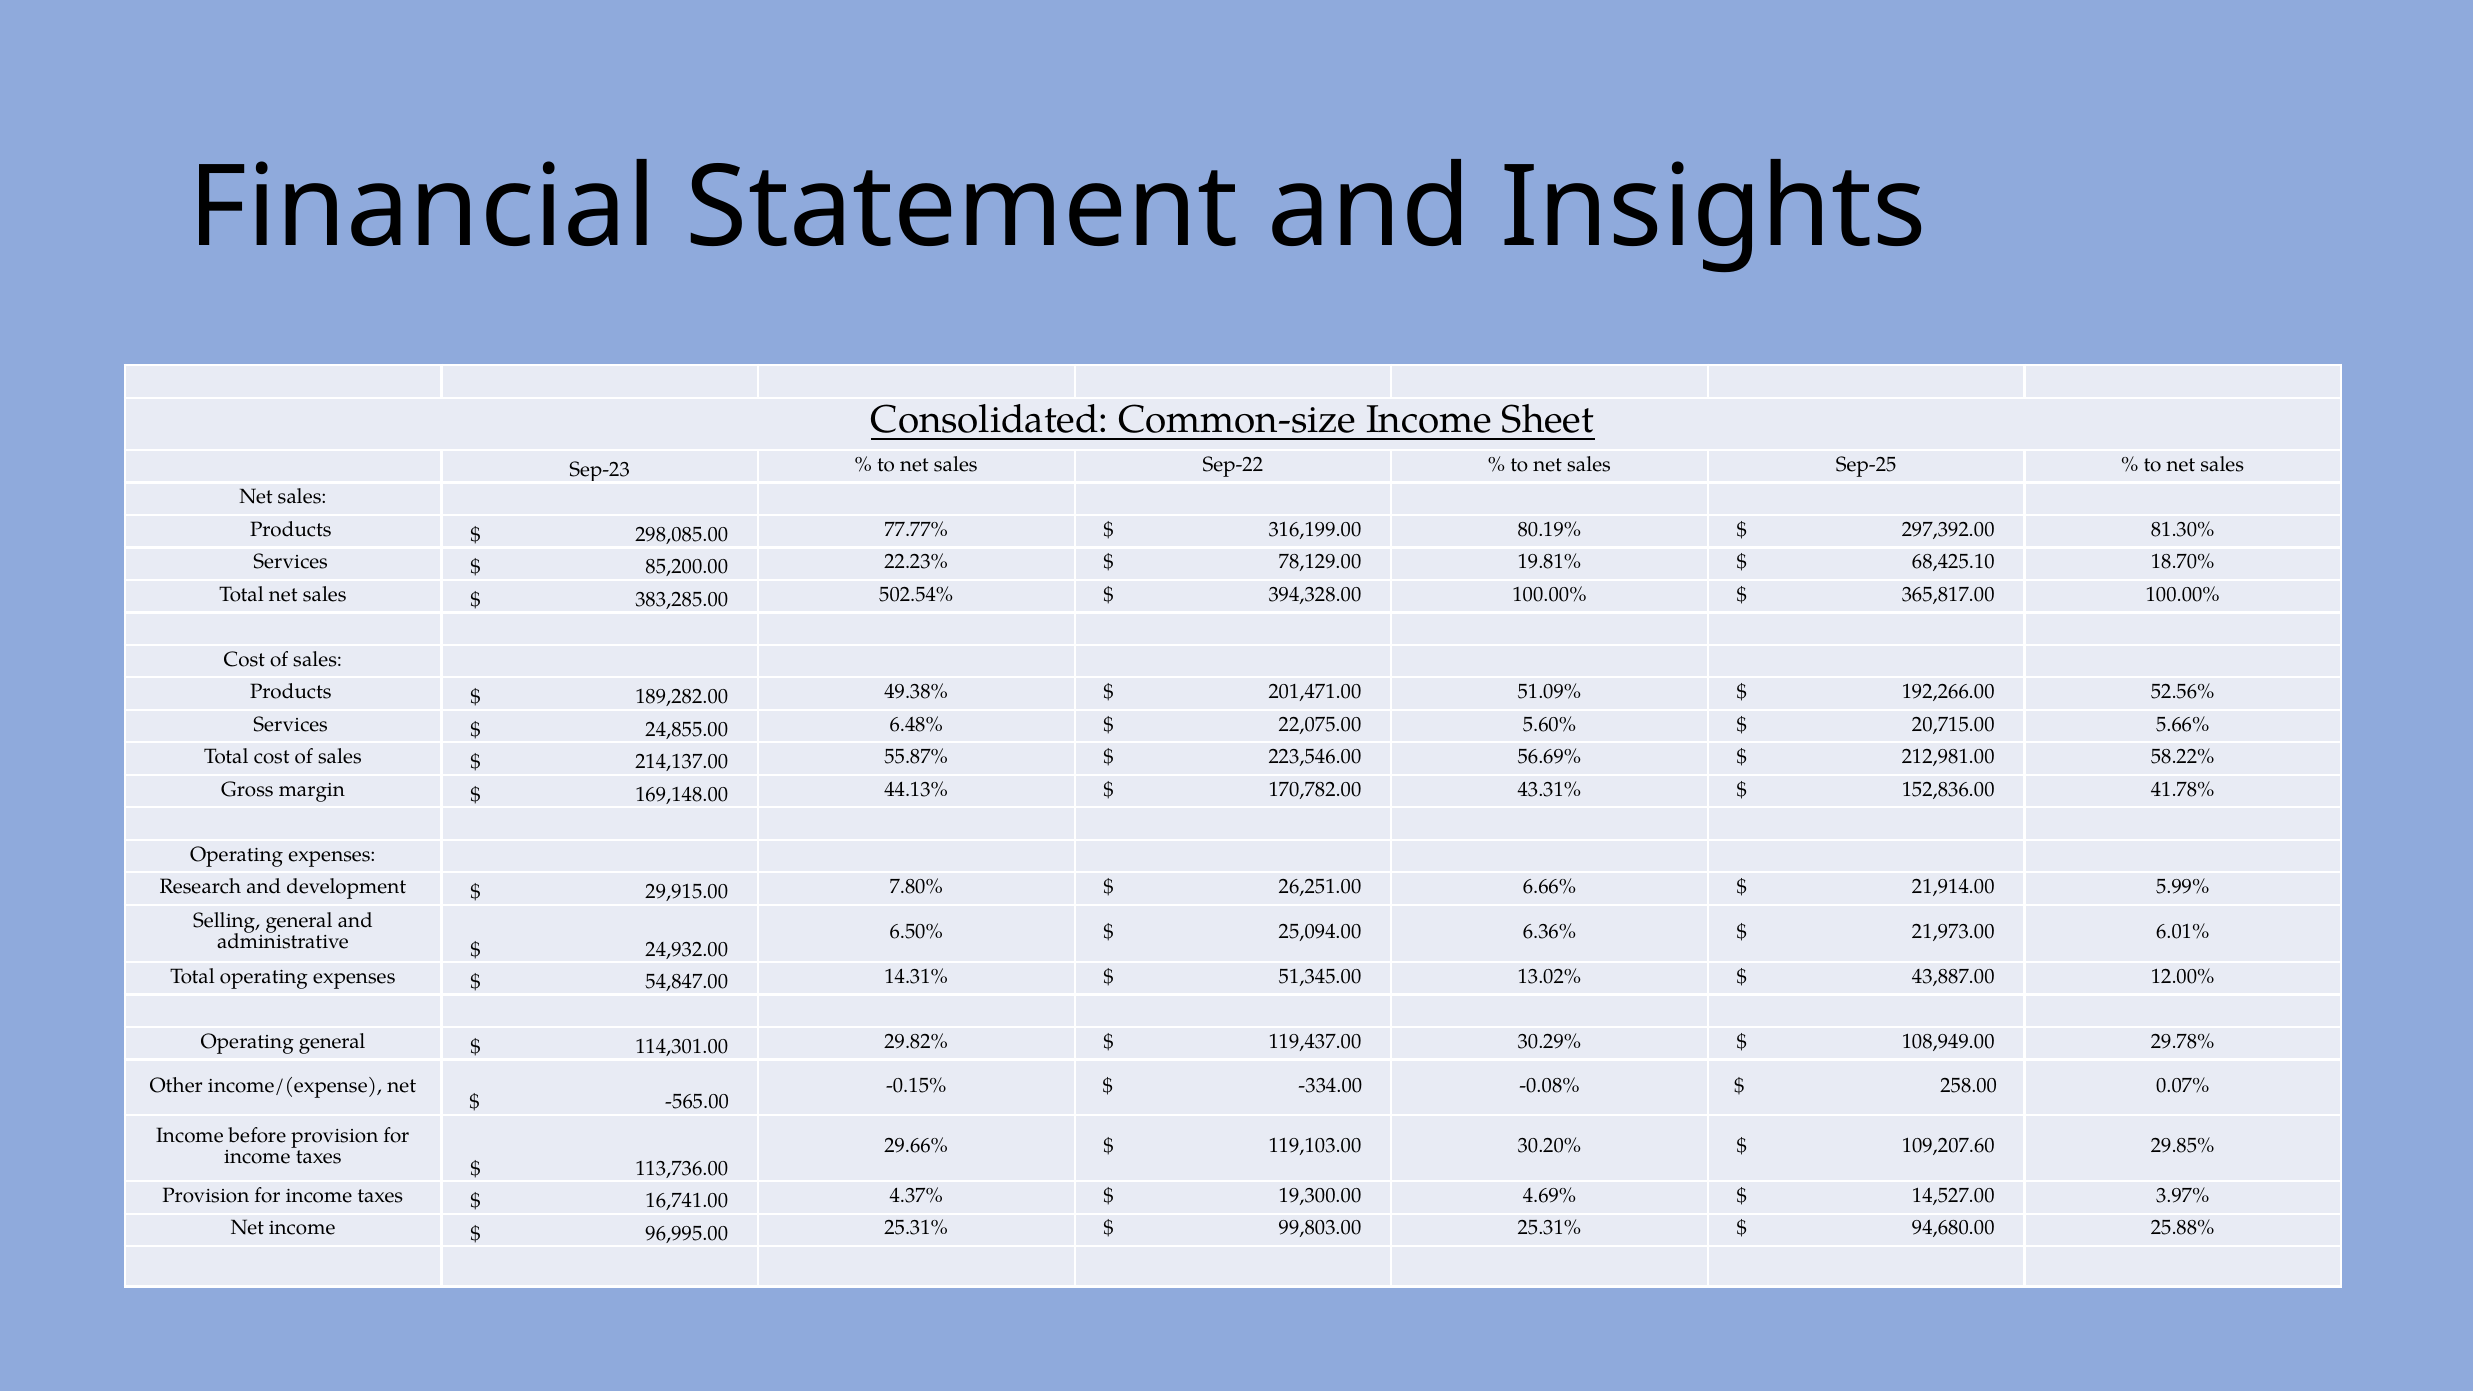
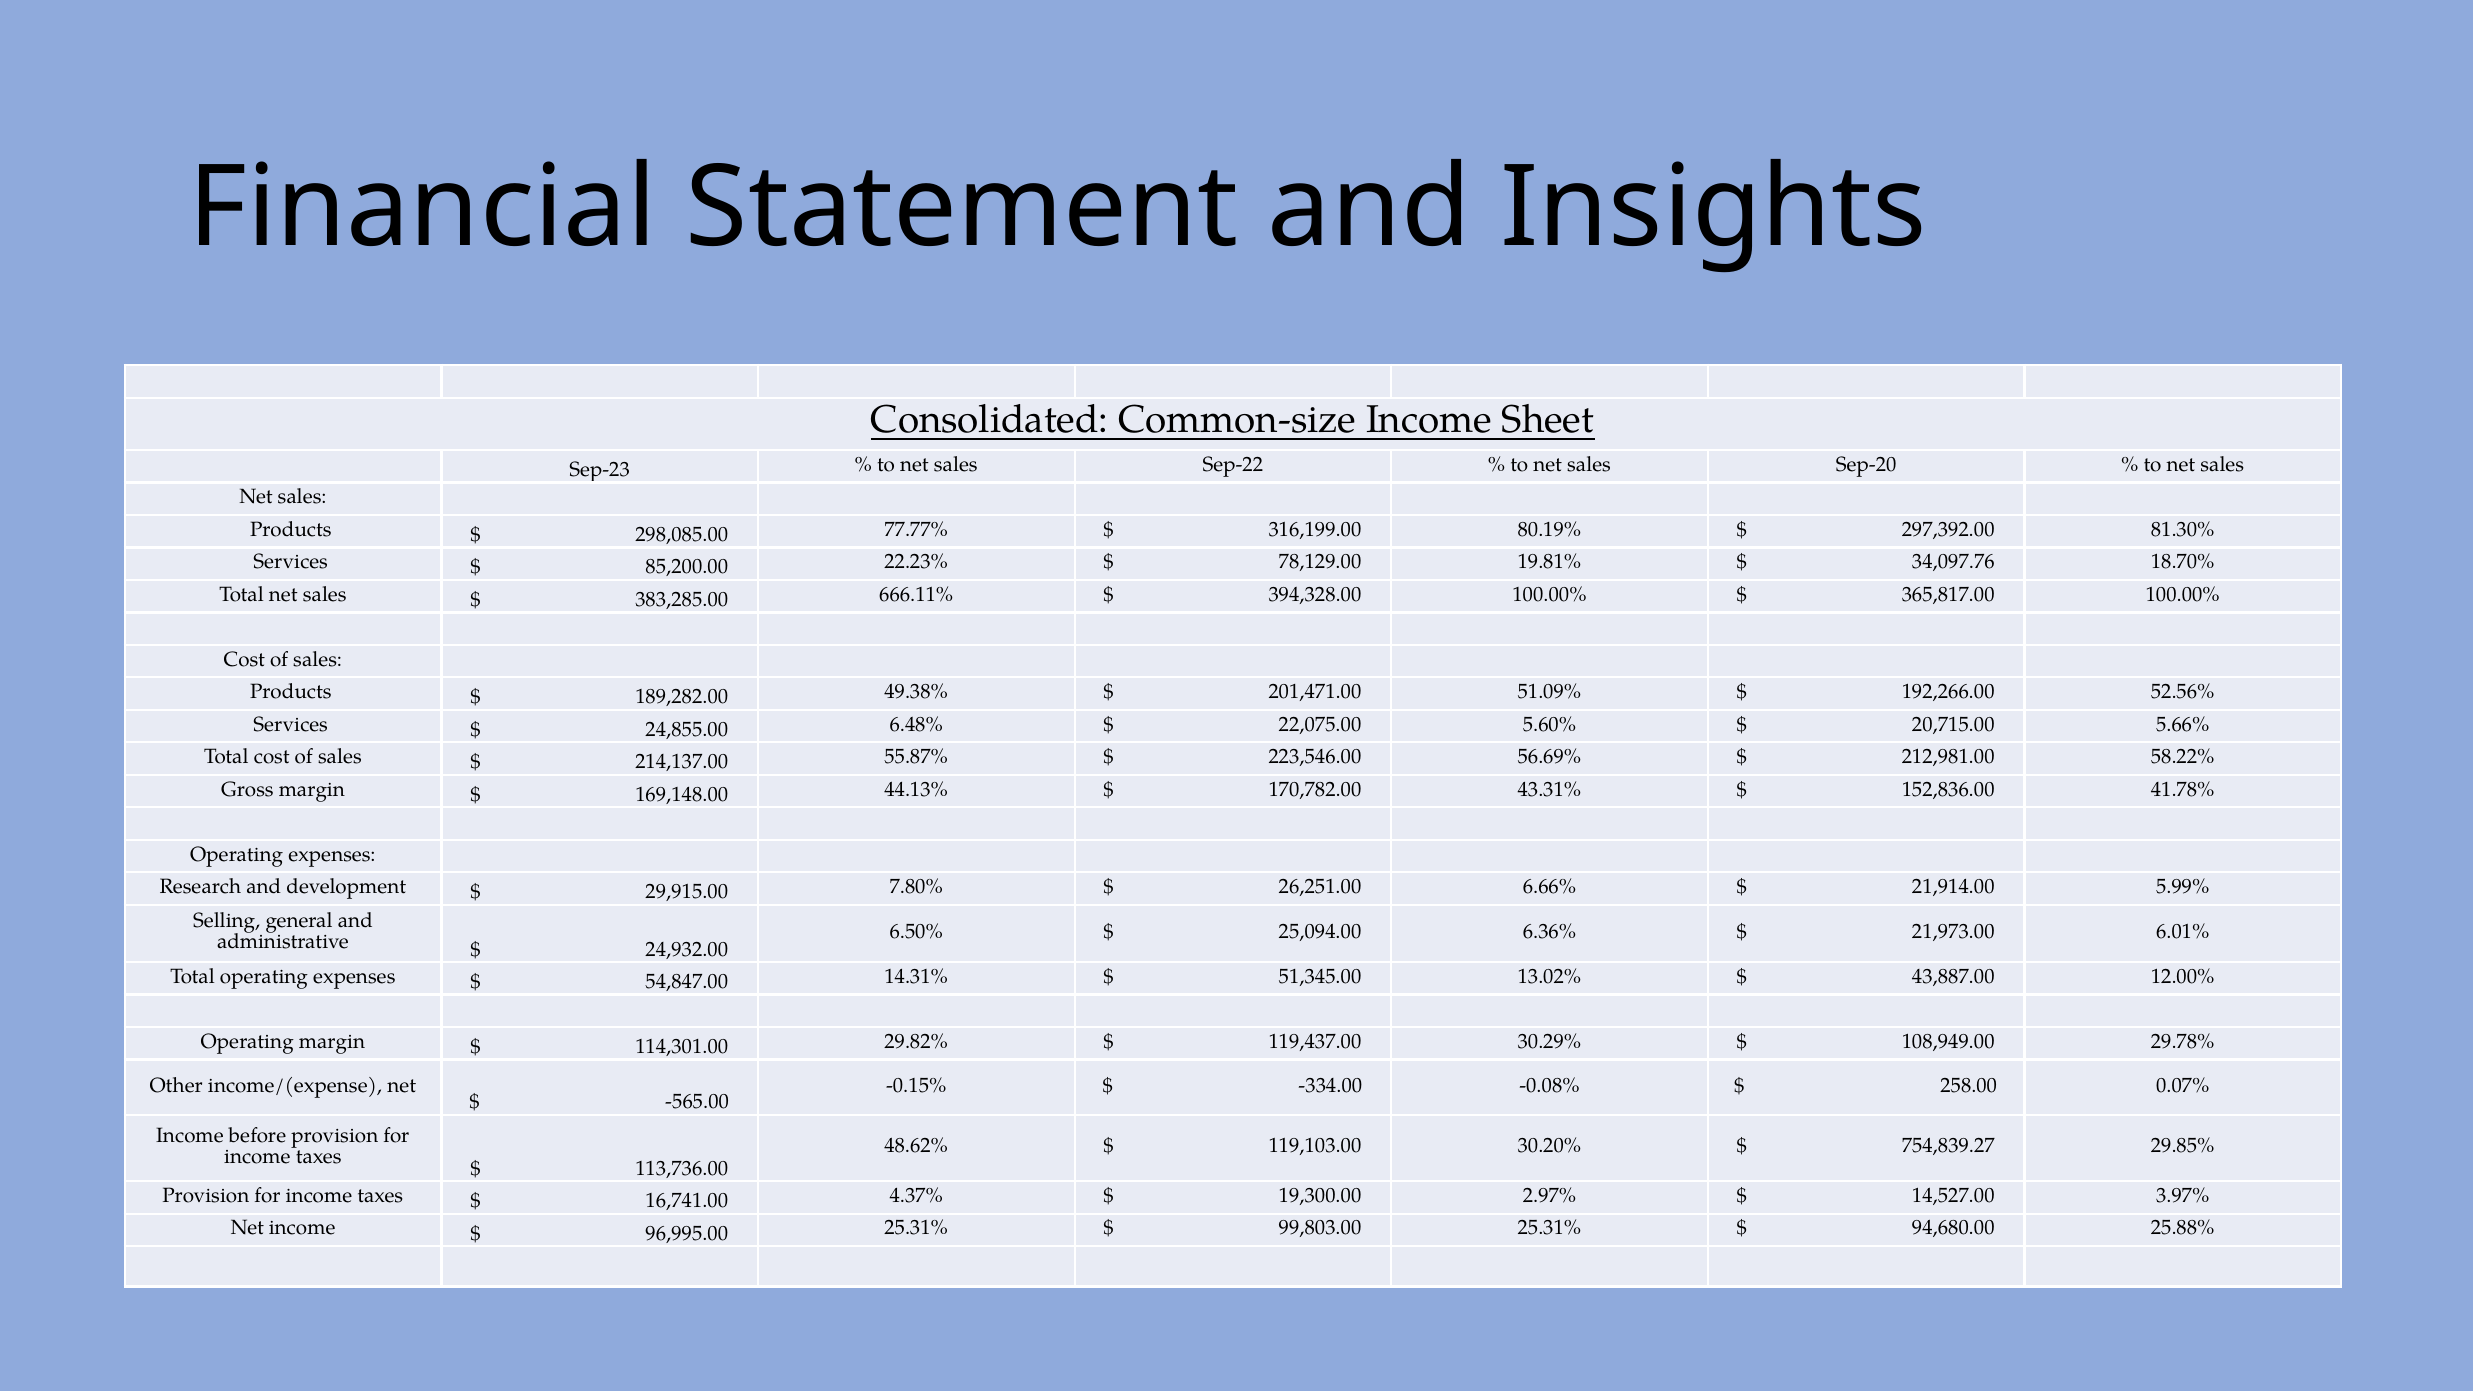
Sep-25: Sep-25 -> Sep-20 (1866, 464)
68,425.10: 68,425.10 -> 34,097.76 (1953, 562)
502.54%: 502.54% -> 666.11% (916, 594)
Operating general: general -> margin (332, 1041)
29.66%: 29.66% -> 48.62% (916, 1146)
109,207.60: 109,207.60 -> 754,839.27 (1948, 1146)
4.69%: 4.69% -> 2.97% (1550, 1196)
